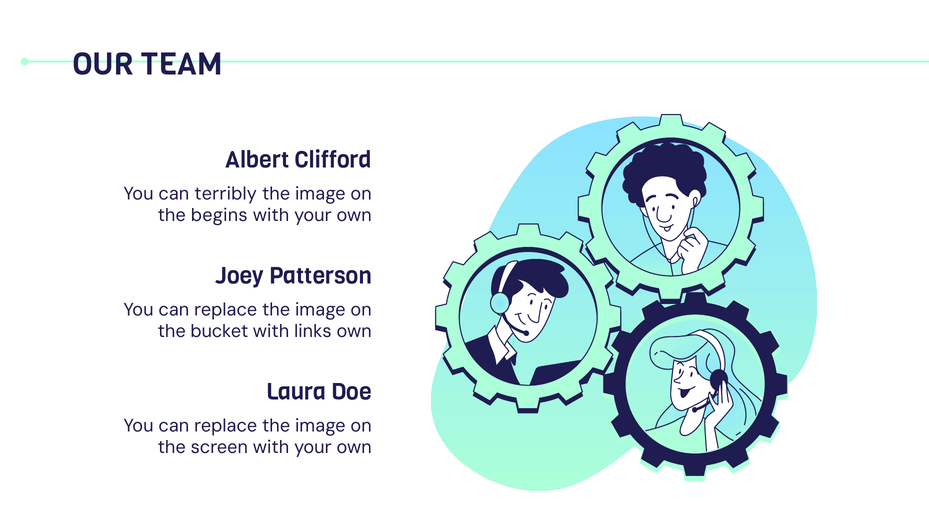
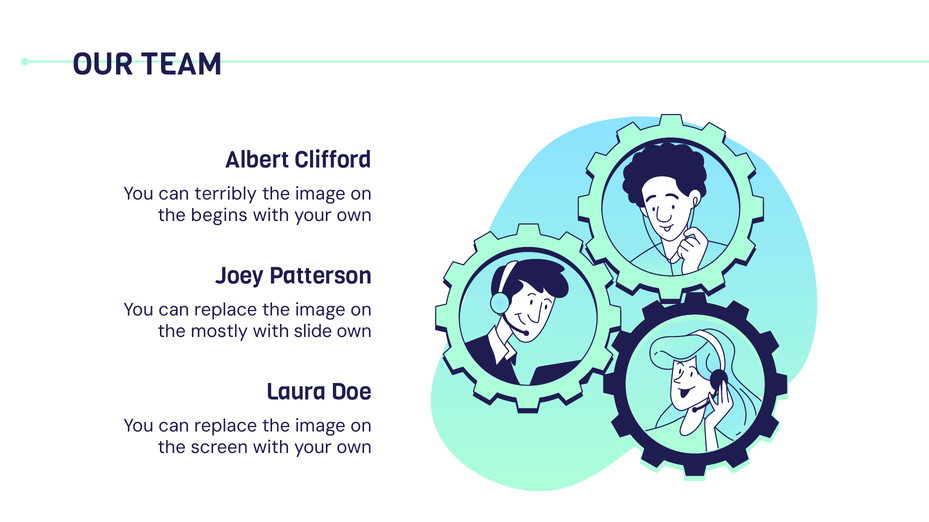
bucket: bucket -> mostly (219, 332)
links: links -> slide (313, 332)
